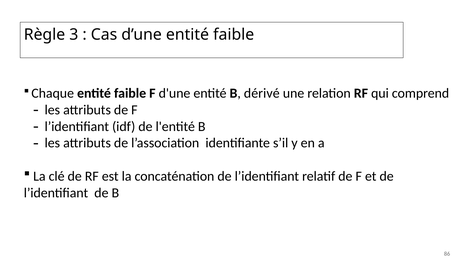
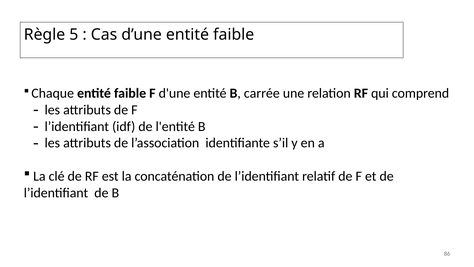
3: 3 -> 5 (74, 34)
dérivé: dérivé -> carrée (262, 93)
